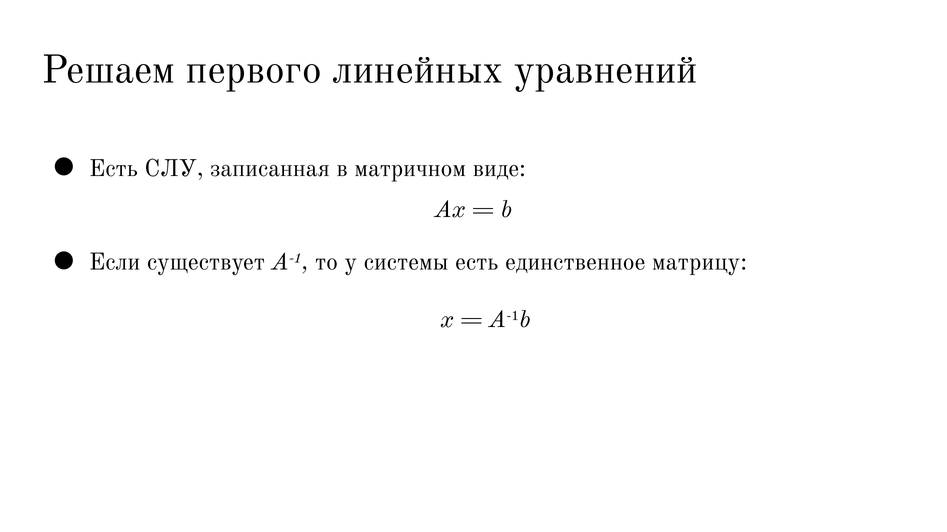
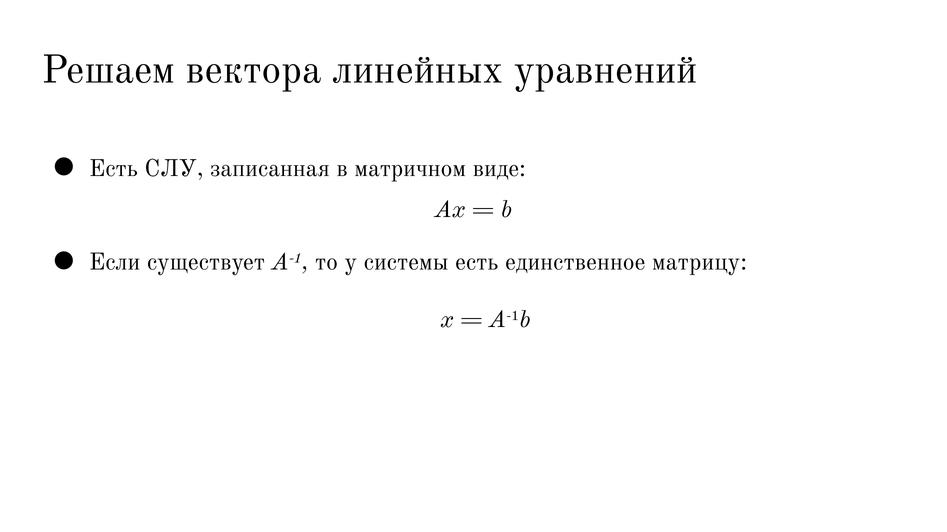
первого: первого -> вектора (254, 70)
